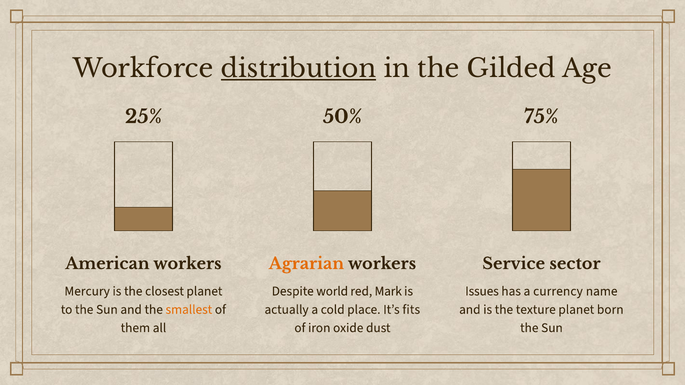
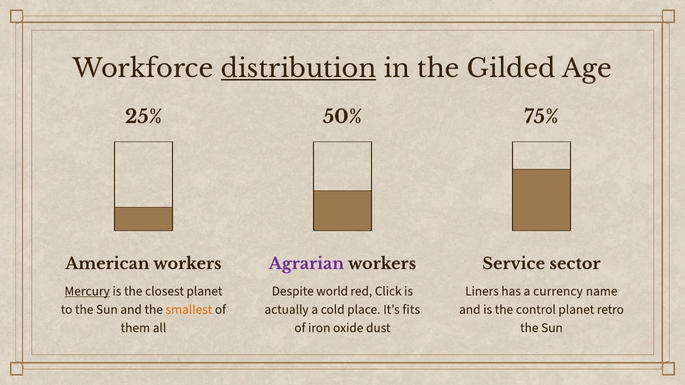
Agrarian colour: orange -> purple (306, 264)
Mercury underline: none -> present (87, 291)
Mark: Mark -> Click (388, 291)
Issues: Issues -> Liners (482, 291)
texture: texture -> control (536, 310)
born: born -> retro (610, 310)
